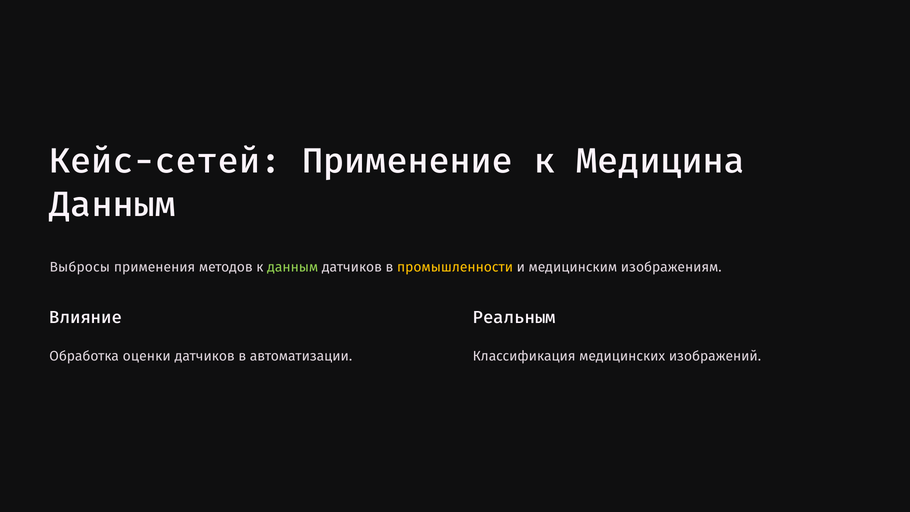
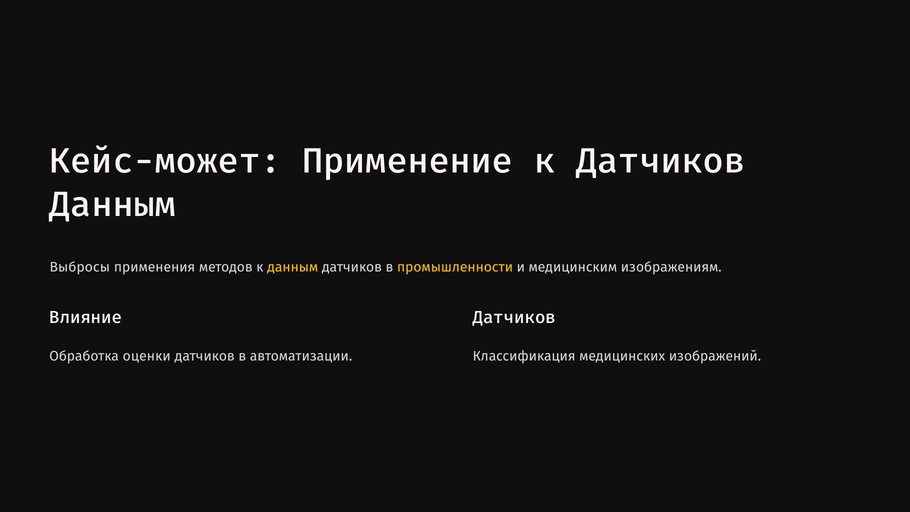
Кейс-сетей: Кейс-сетей -> Кейс-может (165, 161)
к Медицина: Медицина -> Датчиков (661, 161)
данным colour: light green -> yellow (293, 267)
Реальным: Реальным -> Датчиков (514, 317)
